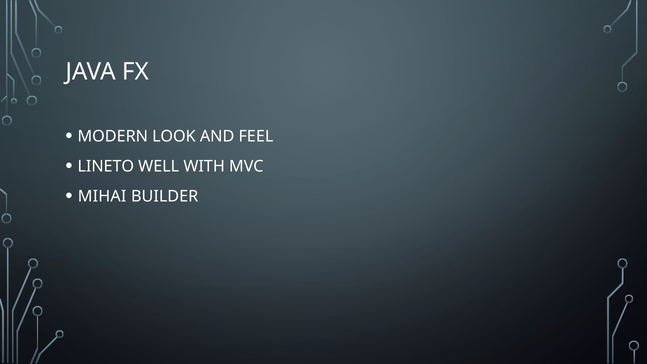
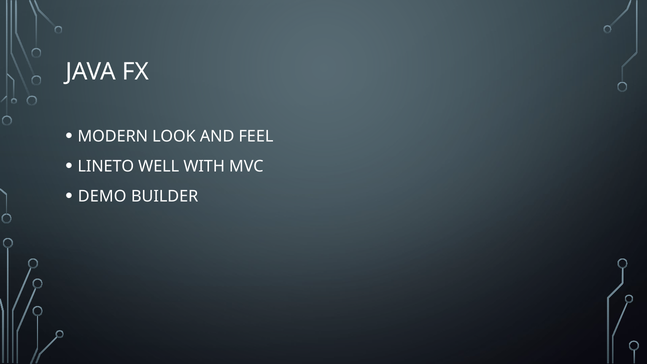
MIHAI: MIHAI -> DEMO (102, 197)
